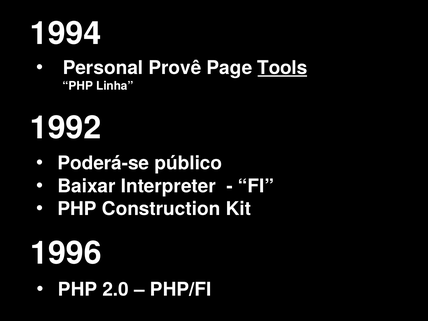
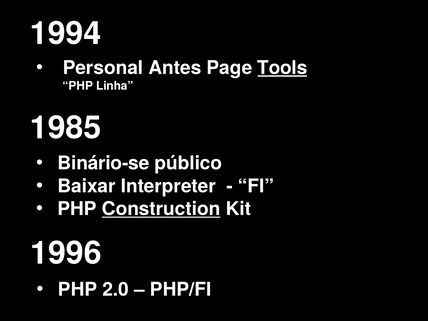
Provê: Provê -> Antes (175, 68)
1992: 1992 -> 1985 (66, 128)
Poderá-se: Poderá-se -> Binário-se (103, 163)
Construction underline: none -> present (161, 209)
